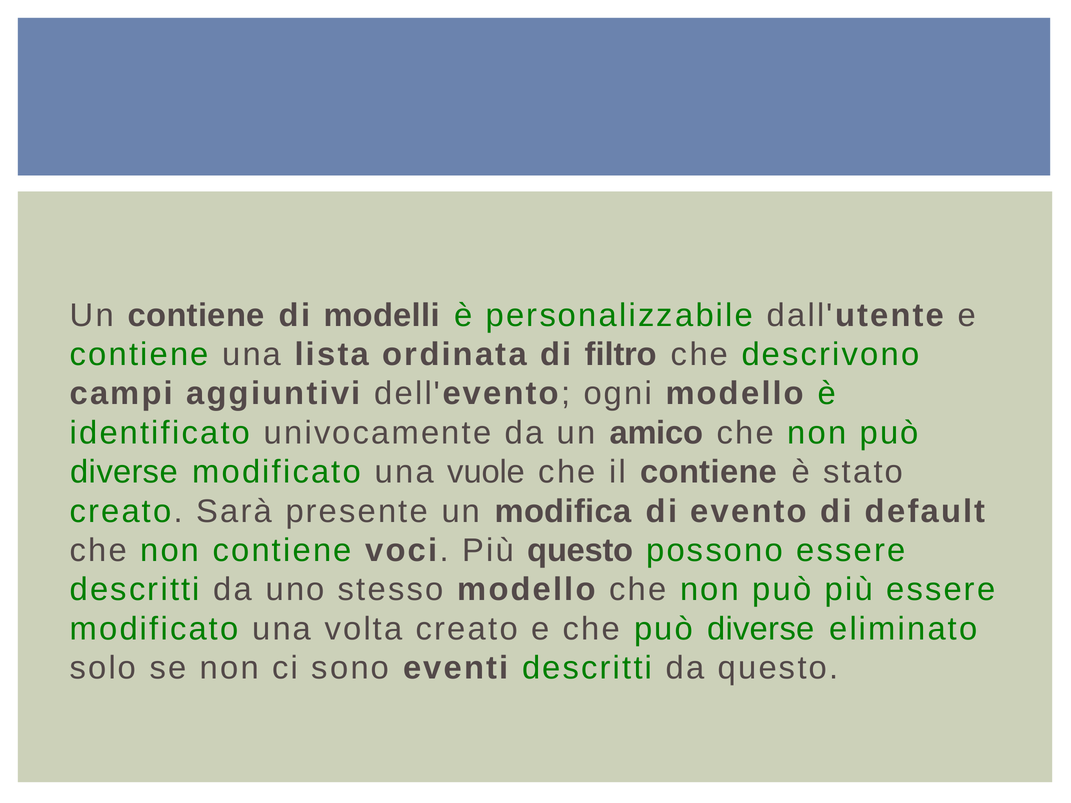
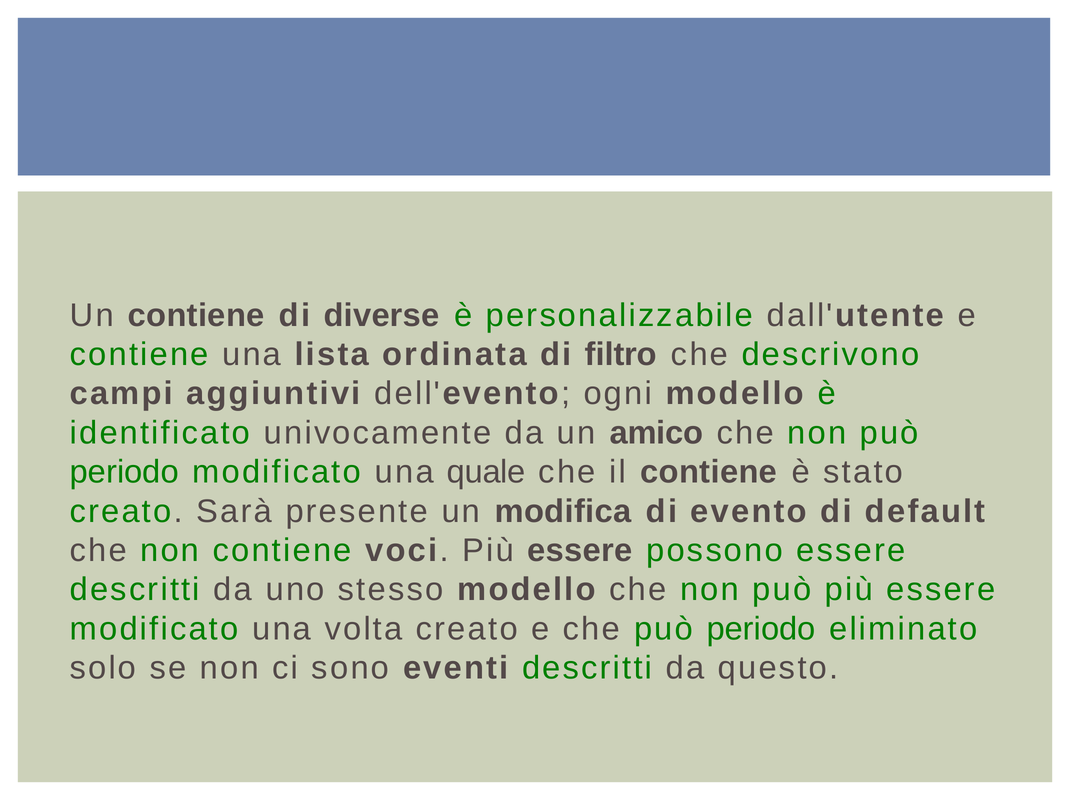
modelli: modelli -> diverse (382, 315)
diverse: diverse -> periodo (124, 472)
vuole: vuole -> quale (486, 472)
voci Più questo: questo -> essere (580, 551)
che può diverse: diverse -> periodo (761, 629)
